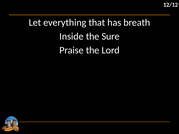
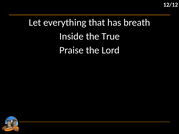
Sure: Sure -> True (111, 36)
